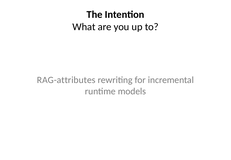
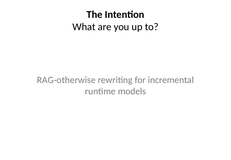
RAG-attributes: RAG-attributes -> RAG-otherwise (66, 80)
